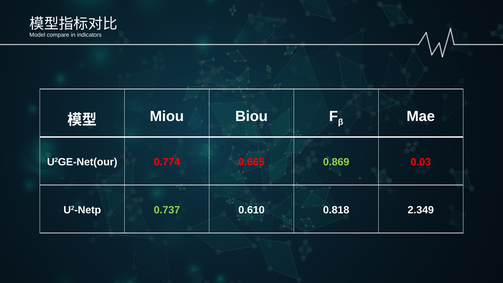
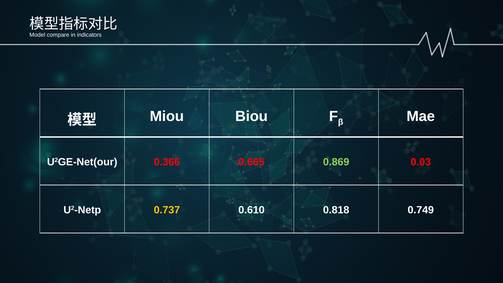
0.774: 0.774 -> 0.366 (167, 162)
0.737 colour: light green -> yellow (167, 210)
2.349: 2.349 -> 0.749 (421, 210)
